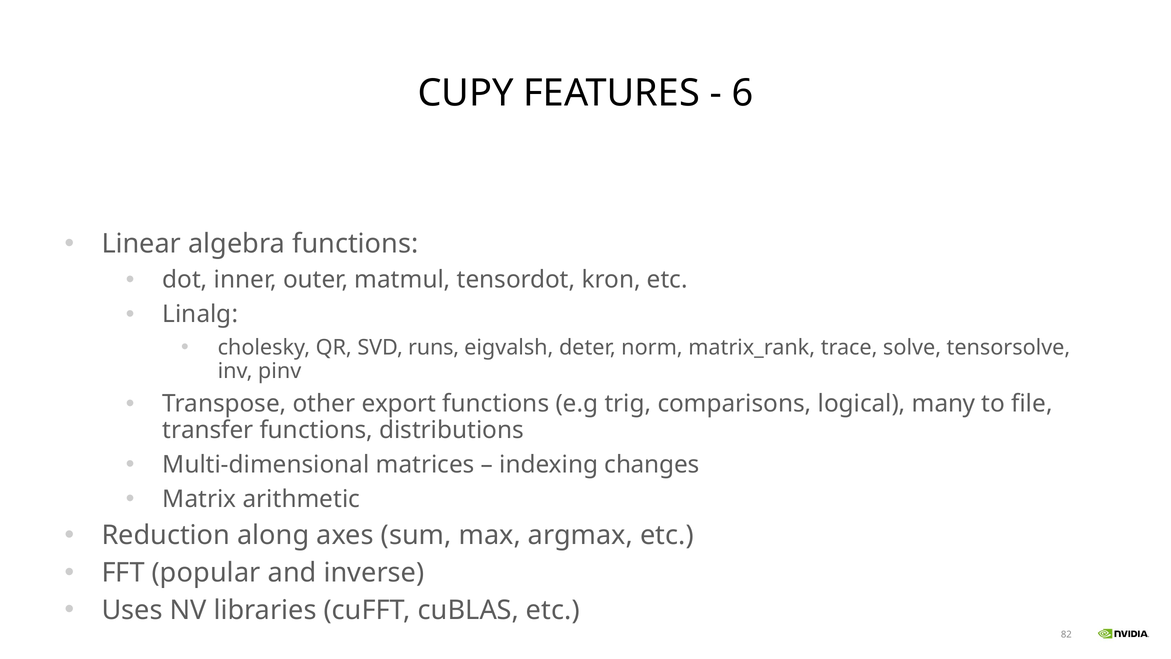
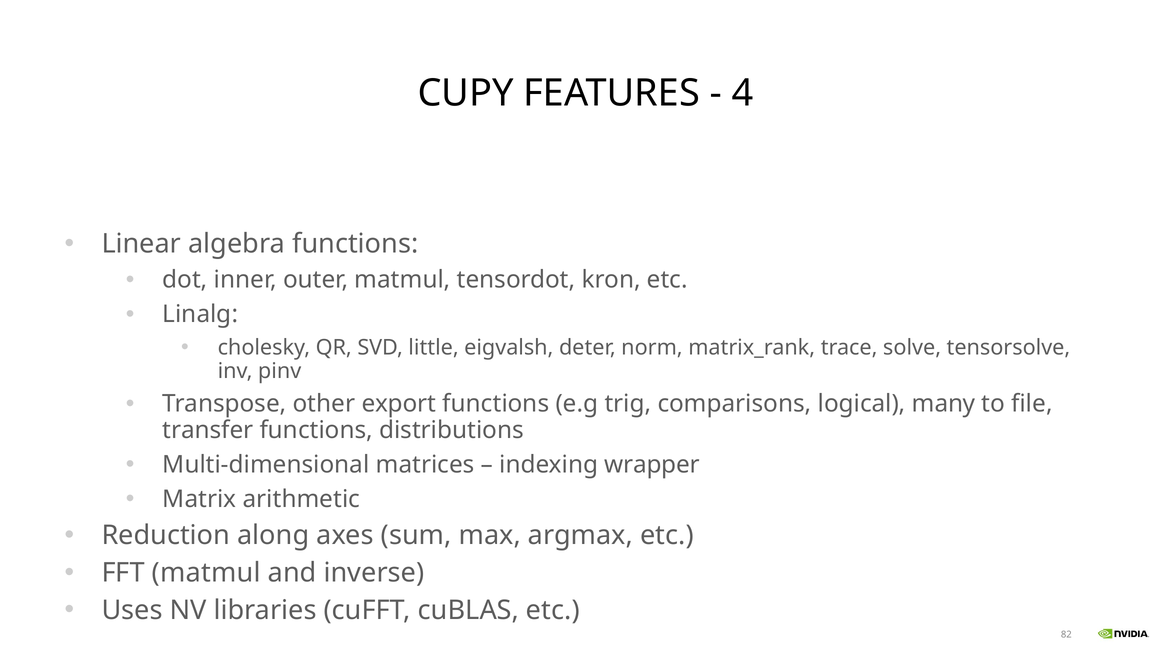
6: 6 -> 4 (743, 93)
runs: runs -> little (434, 347)
changes: changes -> wrapper (652, 465)
FFT popular: popular -> matmul (206, 572)
